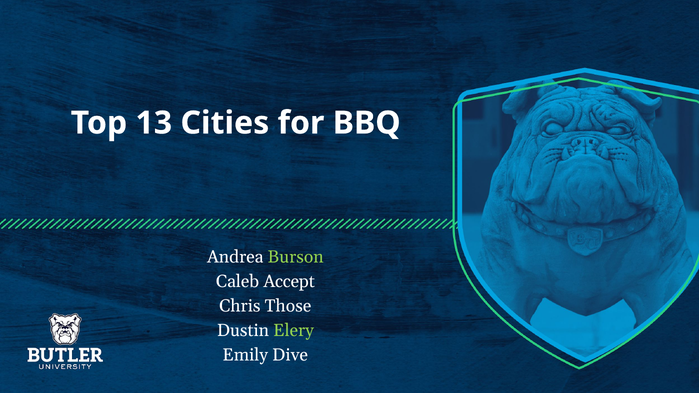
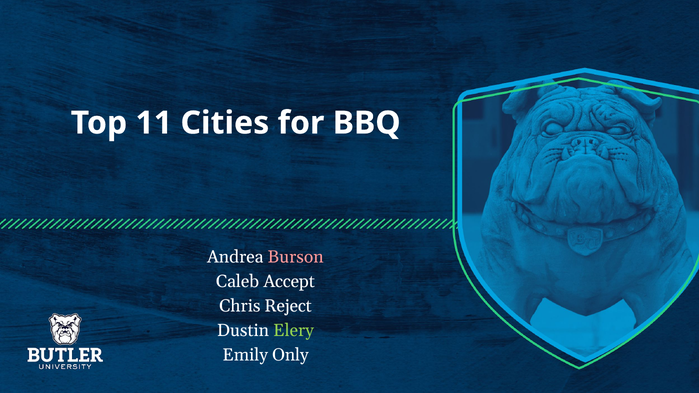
13: 13 -> 11 (154, 123)
Burson colour: light green -> pink (296, 257)
Those: Those -> Reject (288, 306)
Dive: Dive -> Only (290, 355)
